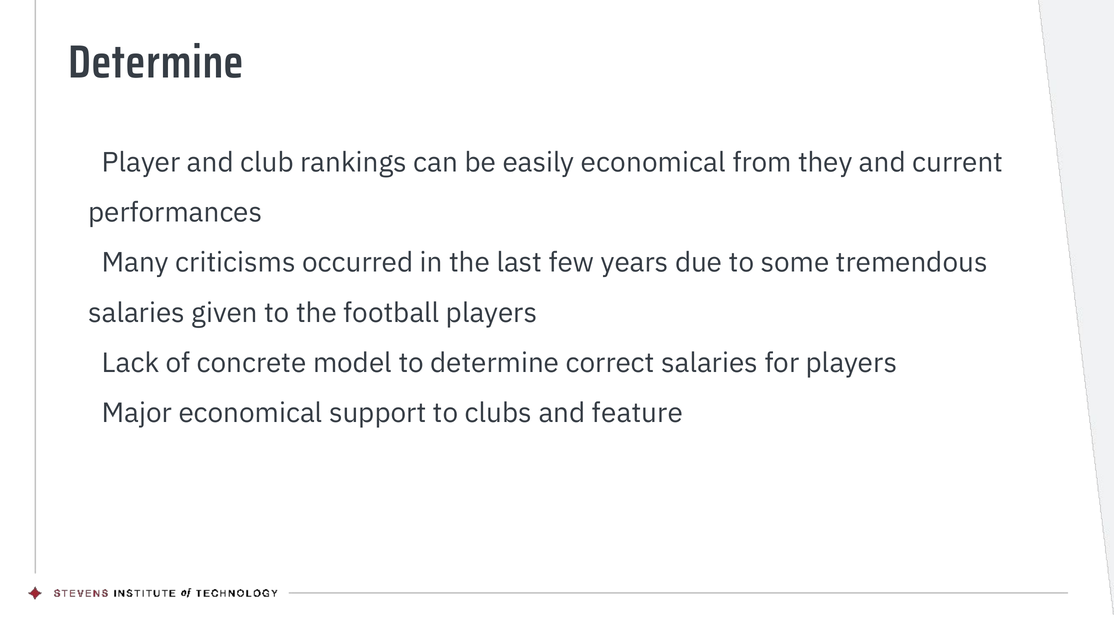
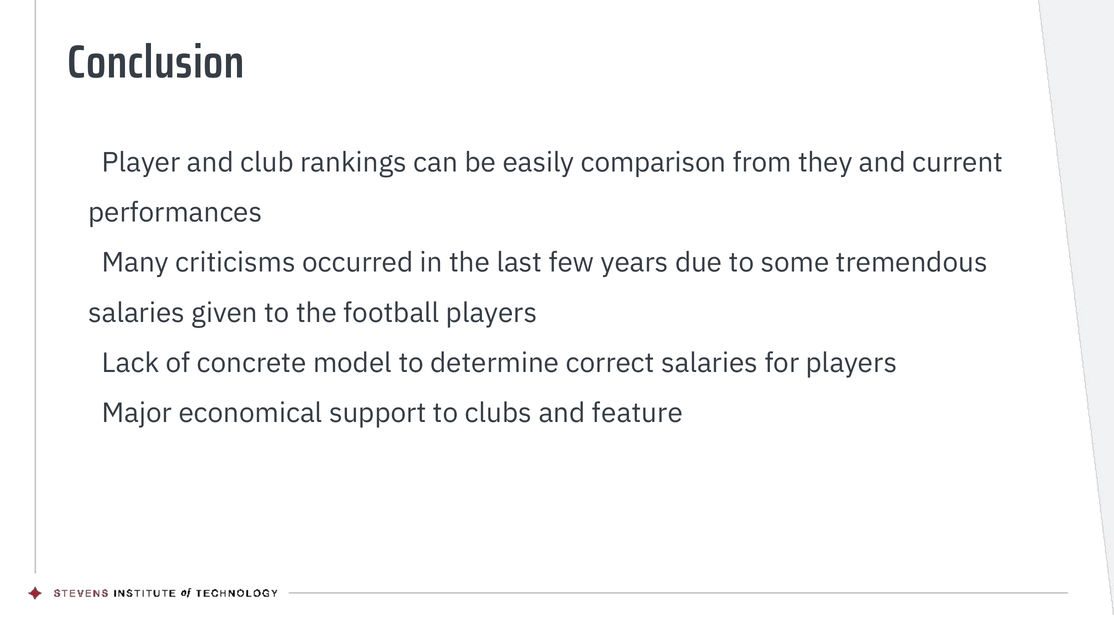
Determine: Determine -> Conclusion (156, 62)
easily economical: economical -> comparison (654, 162)
